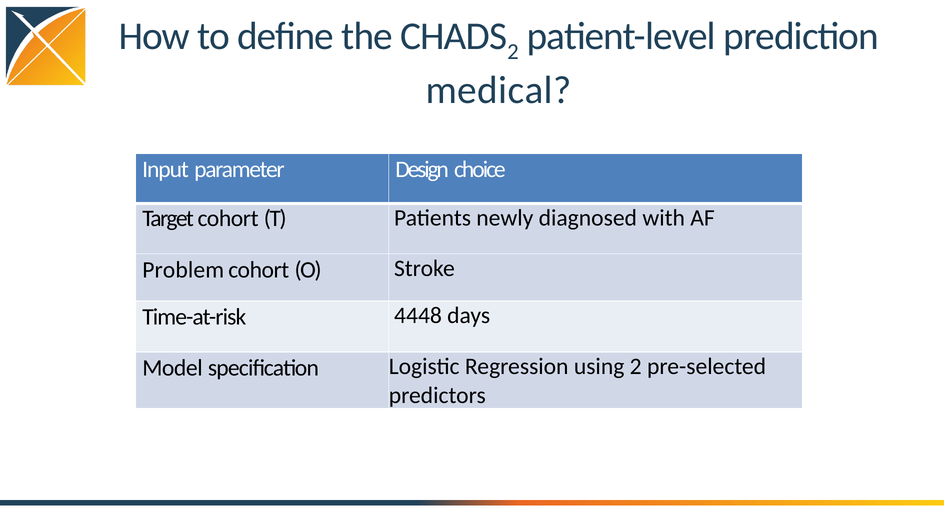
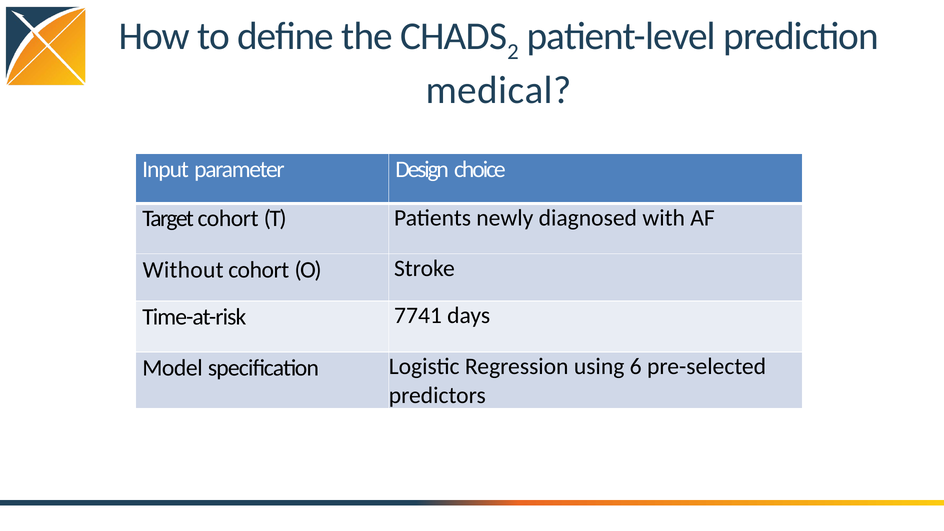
Problem: Problem -> Without (183, 270)
4448: 4448 -> 7741 (418, 315)
using 2: 2 -> 6 (636, 367)
